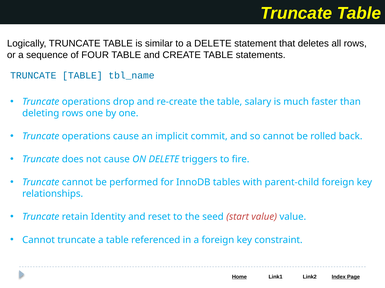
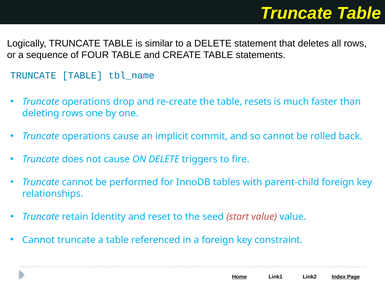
salary: salary -> resets (258, 102)
